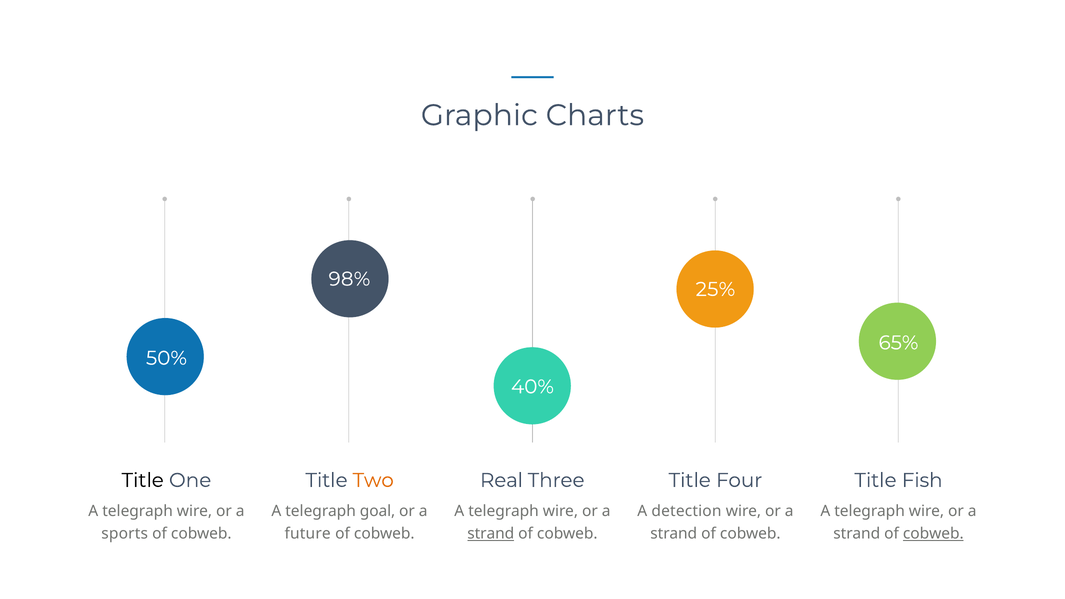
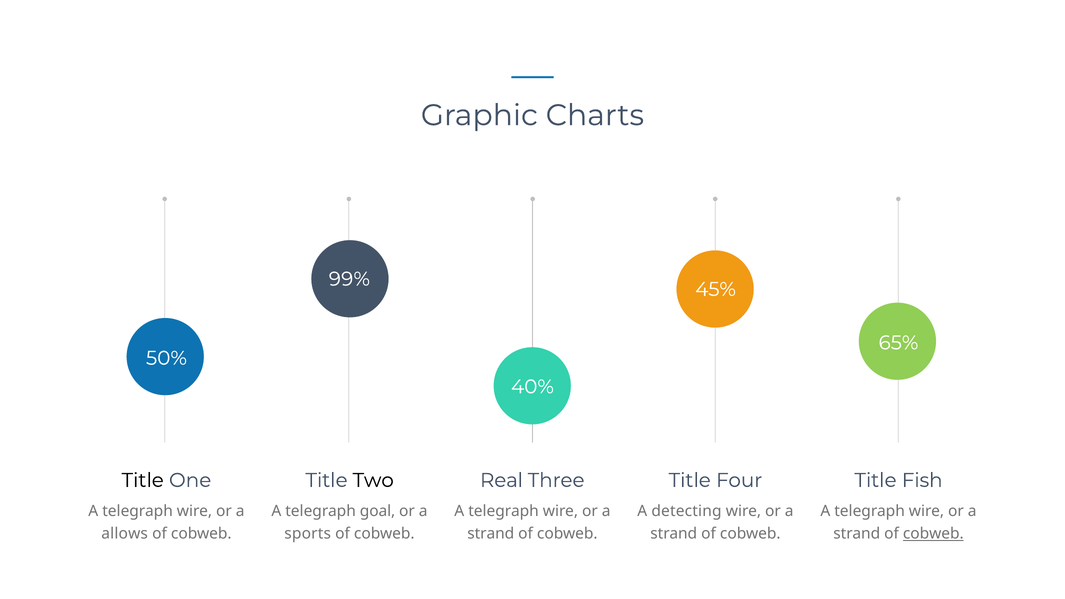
98%: 98% -> 99% (349, 279)
25%: 25% -> 45% (716, 289)
Two colour: orange -> black (373, 481)
detection: detection -> detecting (686, 511)
sports: sports -> allows (125, 534)
future: future -> sports (308, 534)
strand underline: present -> none (491, 534)
